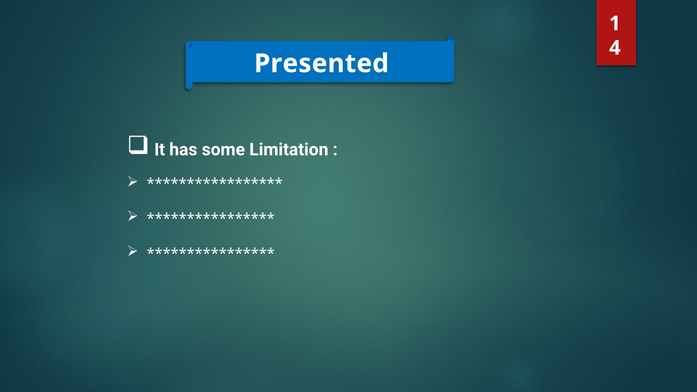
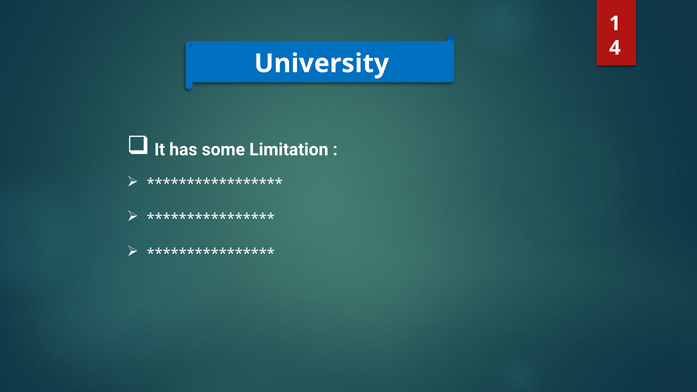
Presented: Presented -> University (322, 64)
